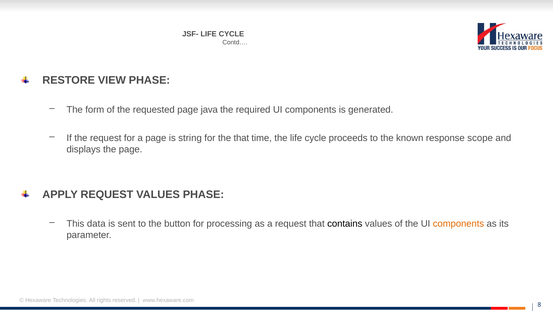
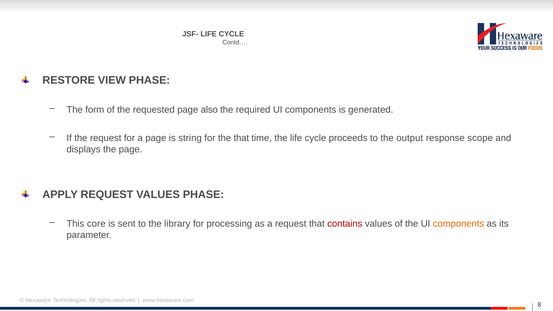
java: java -> also (209, 110)
known: known -> output (410, 138)
data: data -> core (96, 224)
button: button -> library (177, 224)
contains colour: black -> red (345, 224)
